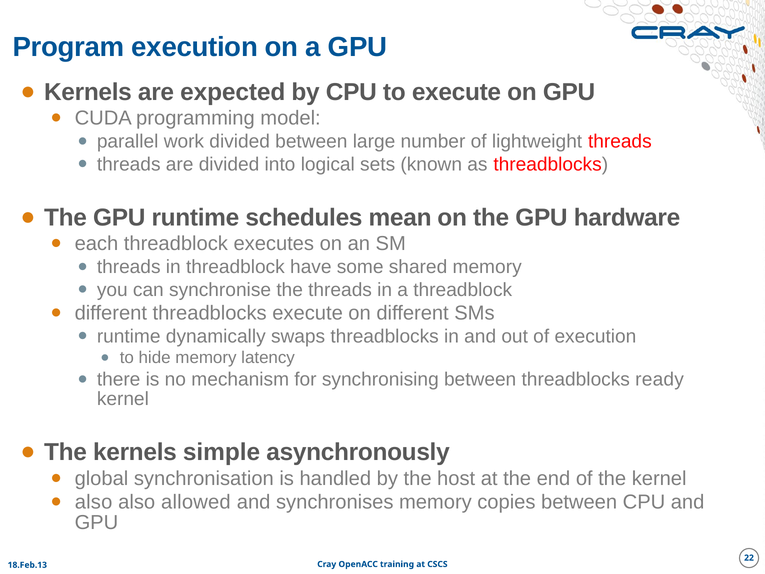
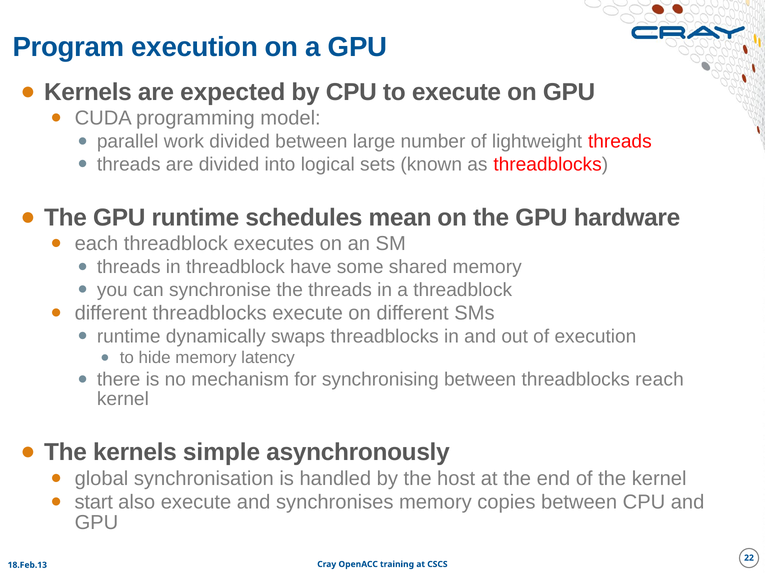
ready: ready -> reach (660, 379)
also: also -> start (94, 502)
also allowed: allowed -> execute (196, 502)
